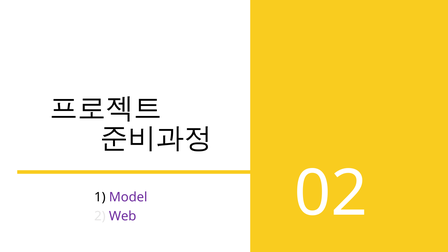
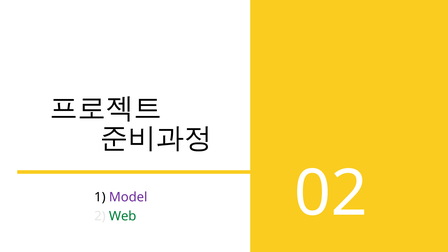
Web colour: purple -> green (123, 216)
